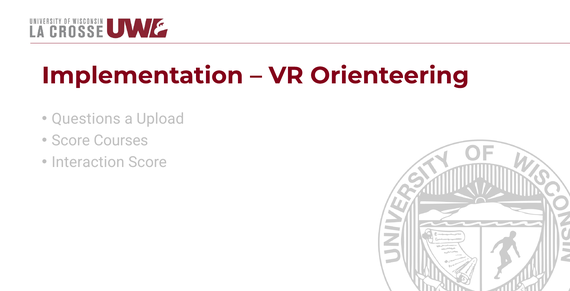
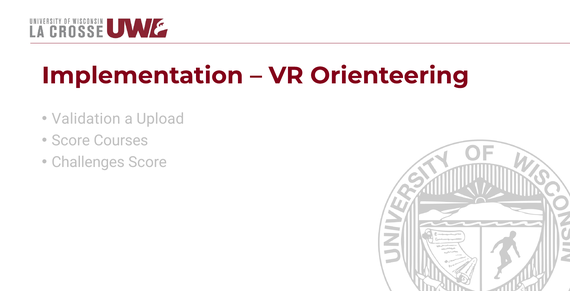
Questions: Questions -> Validation (86, 119)
Interaction: Interaction -> Challenges (88, 162)
